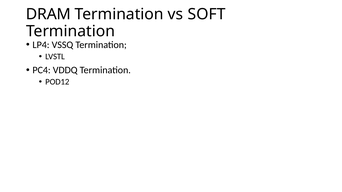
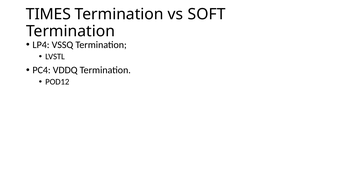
DRAM: DRAM -> TIMES (48, 14)
